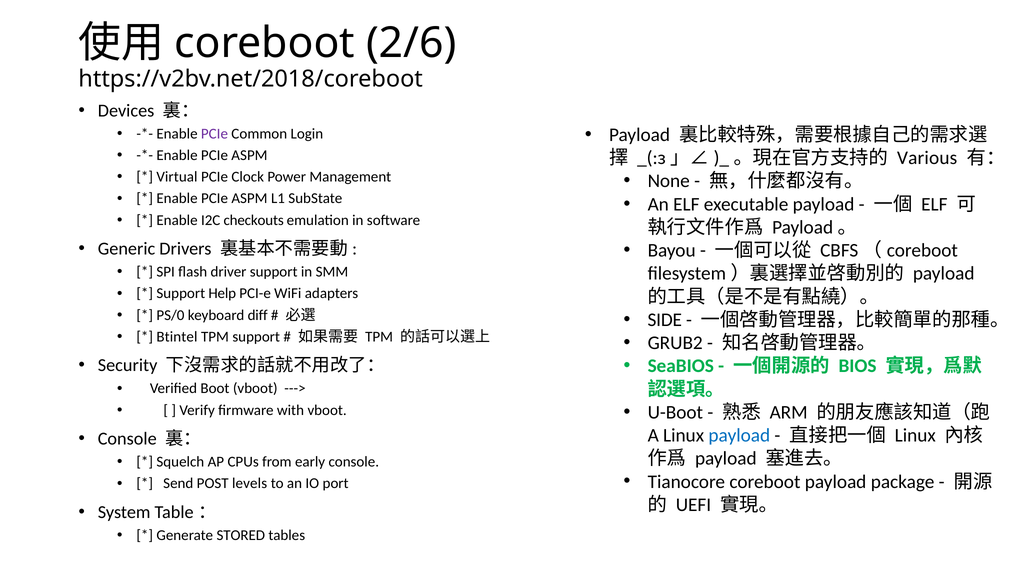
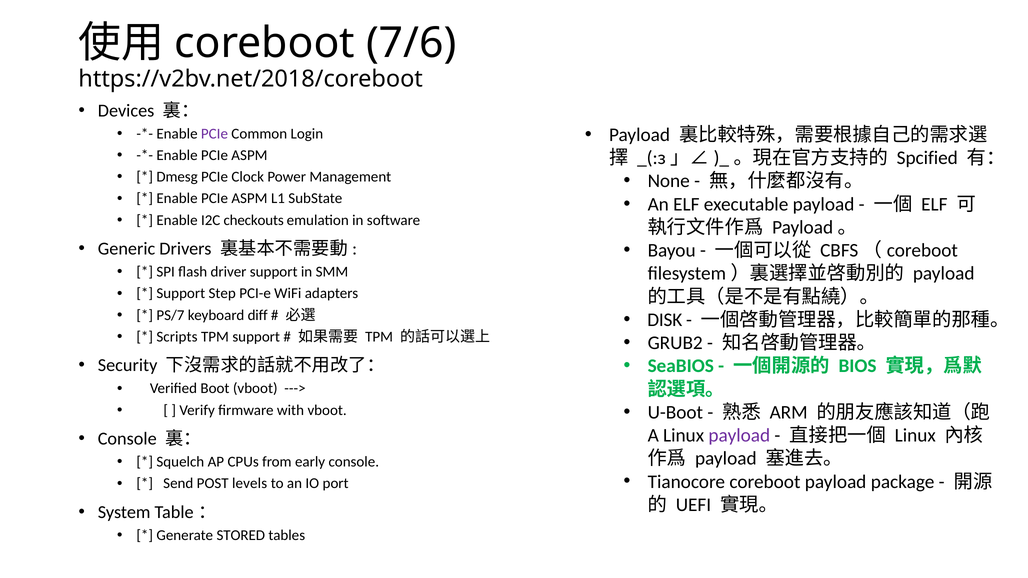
2/6: 2/6 -> 7/6 (411, 43)
Various: Various -> Spcified (927, 158)
Virtual: Virtual -> Dmesg (177, 177)
Help: Help -> Step (222, 294)
PS/0: PS/0 -> PS/7 (170, 315)
SIDE: SIDE -> DISK (665, 320)
Btintel: Btintel -> Scripts (177, 337)
payload colour: blue -> purple (739, 436)
